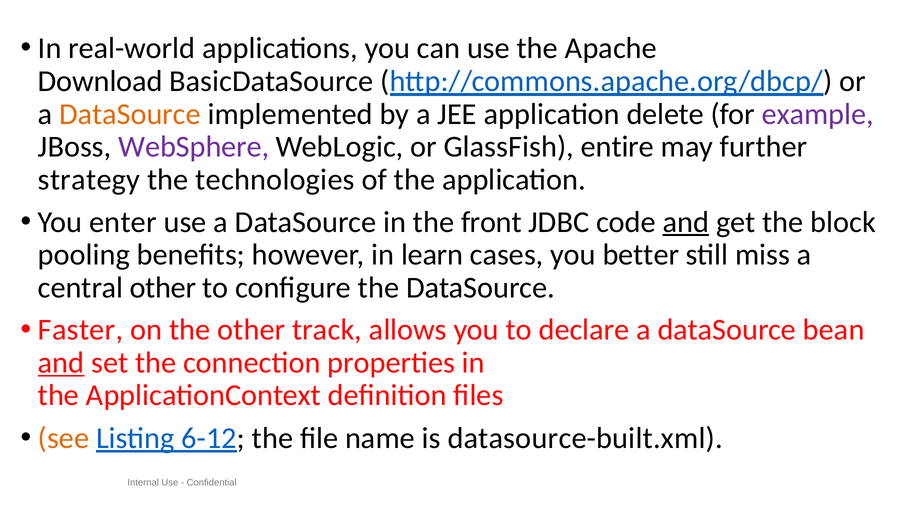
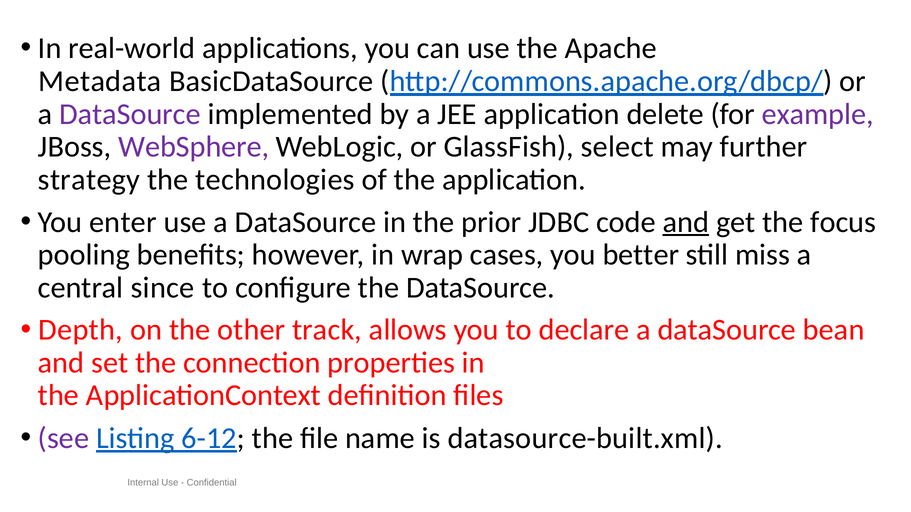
Download: Download -> Metadata (100, 81)
DataSource colour: orange -> purple (130, 114)
entire: entire -> select (617, 147)
front: front -> prior (491, 222)
block: block -> focus (843, 222)
learn: learn -> wrap (432, 255)
central other: other -> since (163, 288)
Faster: Faster -> Depth (81, 330)
and underline: present -> none (61, 363)
see colour: orange -> purple (64, 439)
